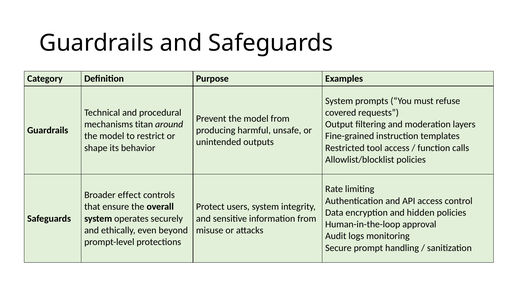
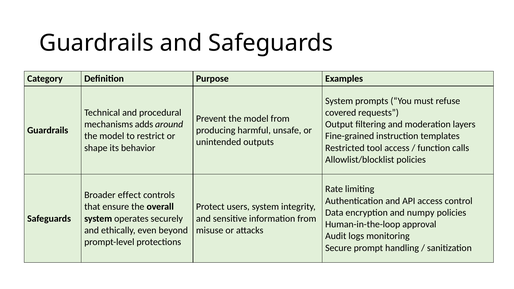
titan: titan -> adds (144, 124)
hidden: hidden -> numpy (421, 213)
